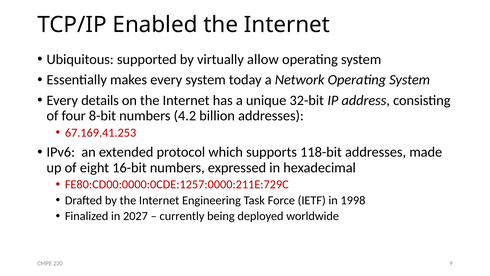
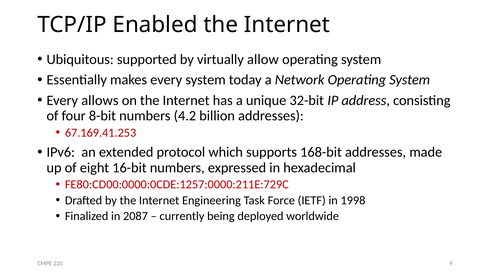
details: details -> allows (100, 100)
118-bit: 118-bit -> 168-bit (321, 152)
2027: 2027 -> 2087 (135, 216)
